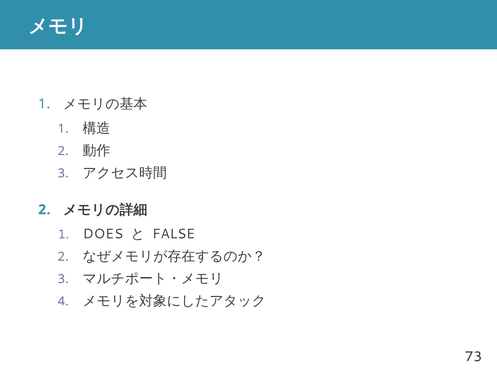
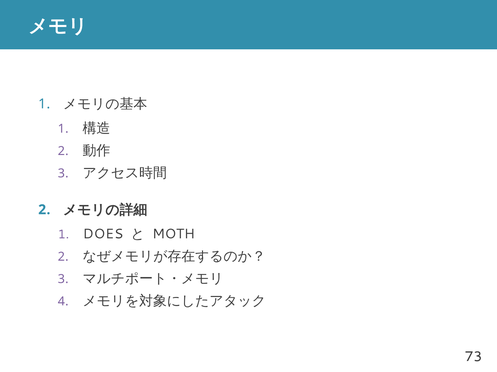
FALSE: FALSE -> MOTH (174, 235)
